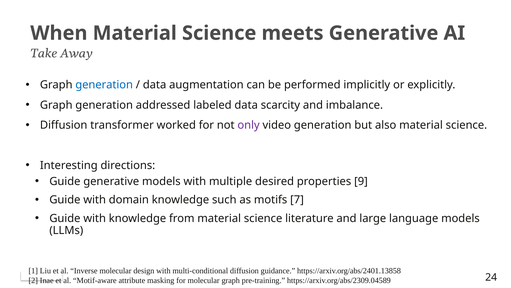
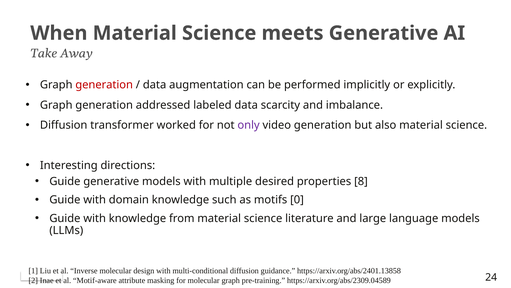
generation colour: blue -> red (104, 85)
9: 9 -> 8 (361, 181)
7: 7 -> 0 (297, 199)
